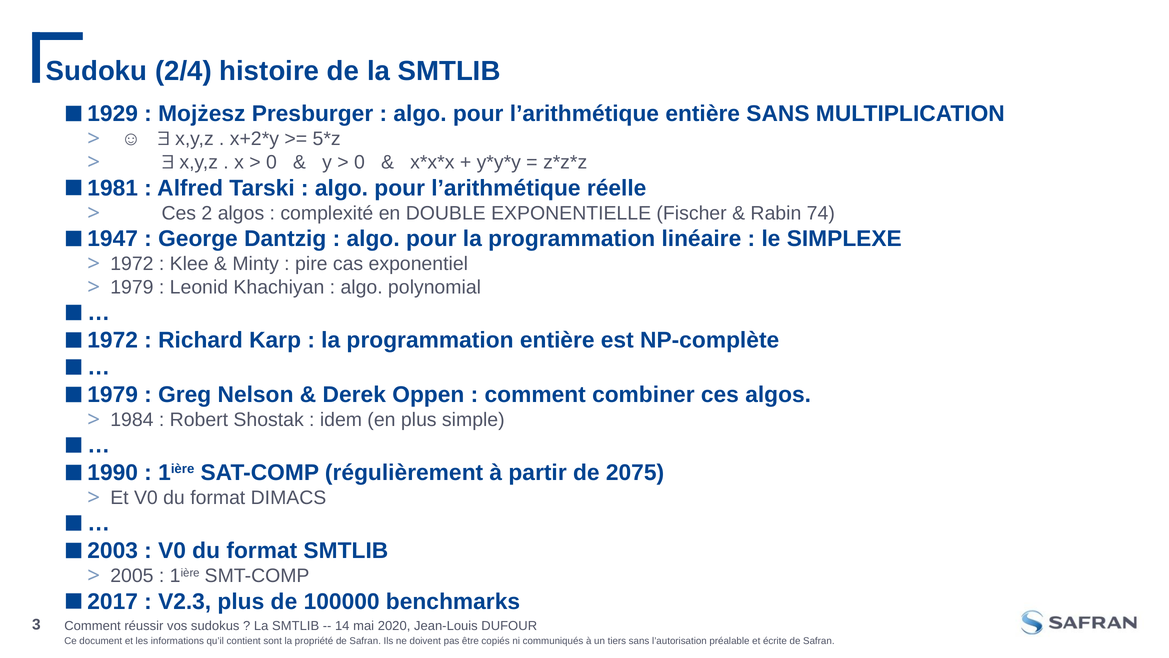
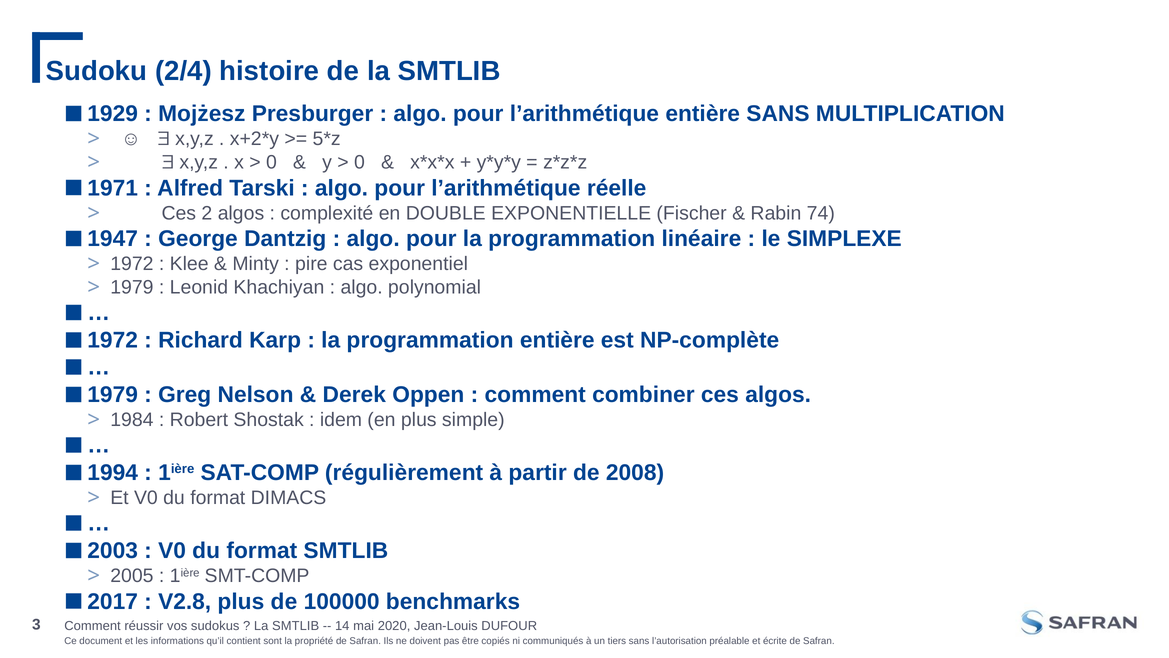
1981: 1981 -> 1971 (113, 188)
1990: 1990 -> 1994 (113, 472)
2075: 2075 -> 2008 (635, 472)
V2.3: V2.3 -> V2.8 (185, 601)
